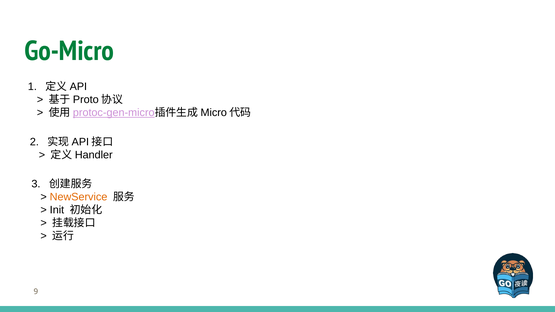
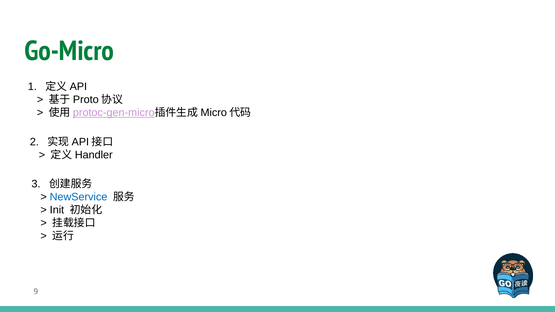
NewService colour: orange -> blue (79, 197)
